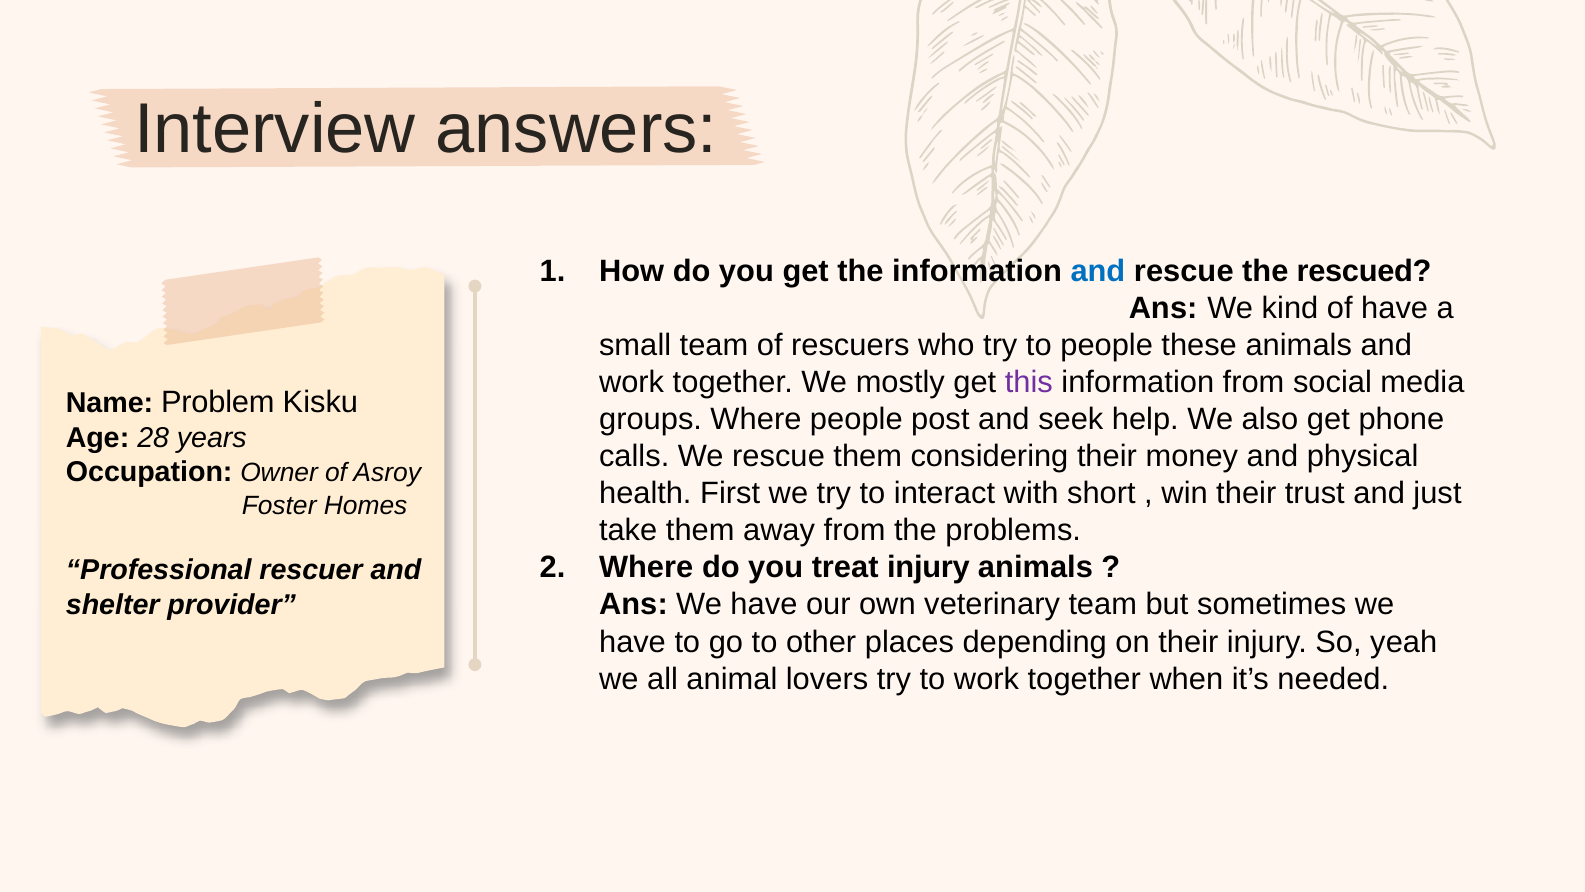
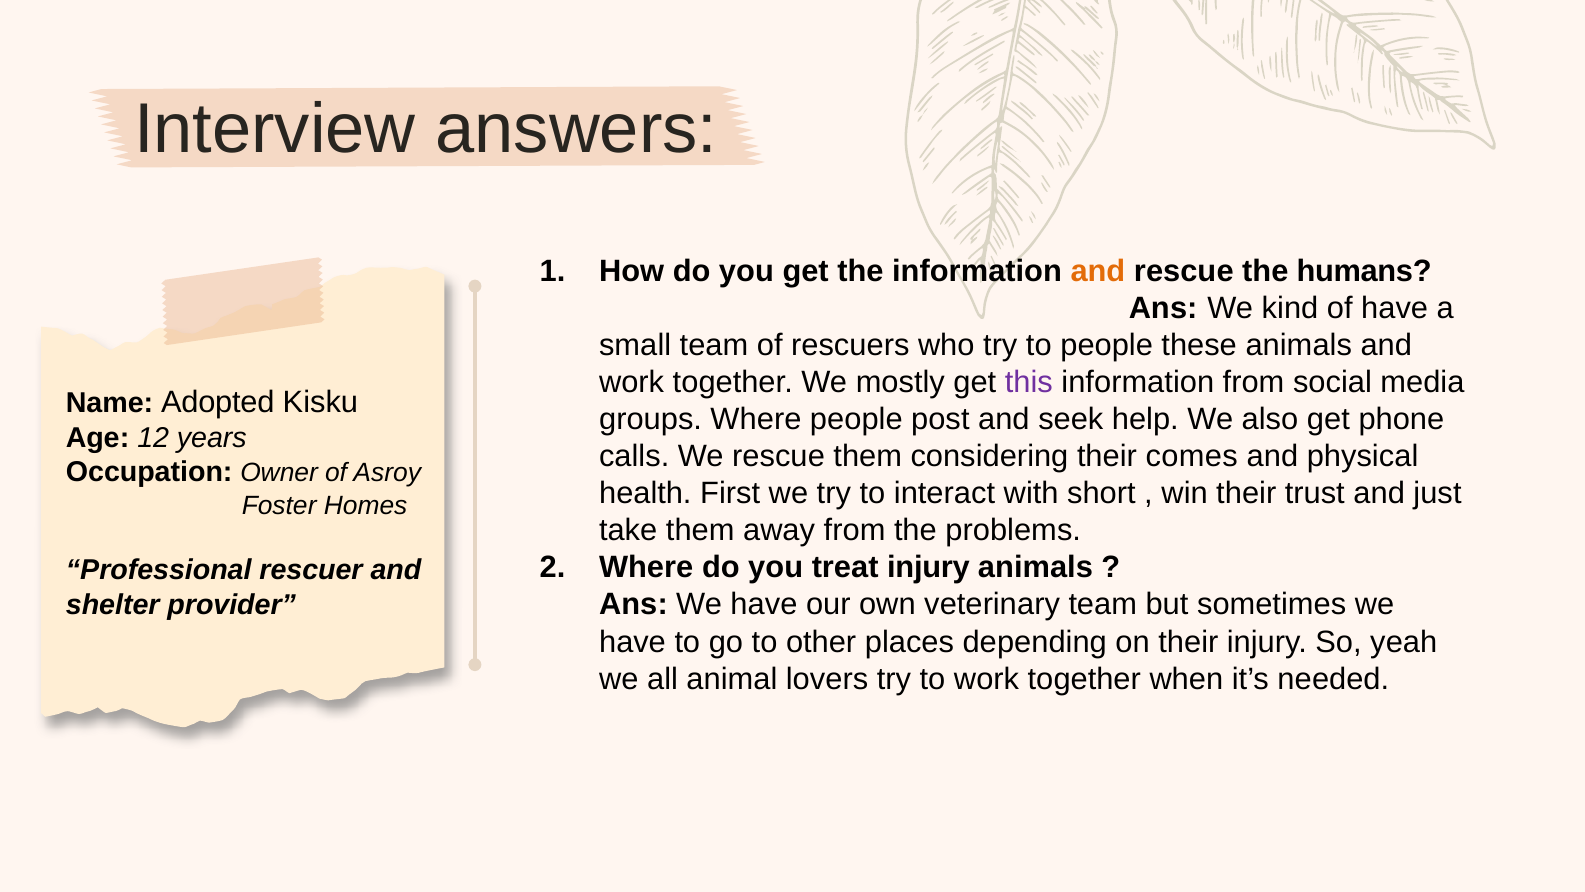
and colour: blue -> orange (1098, 272)
rescued: rescued -> humans (1364, 272)
Problem: Problem -> Adopted (218, 402)
28: 28 -> 12 (153, 438)
money: money -> comes (1192, 457)
